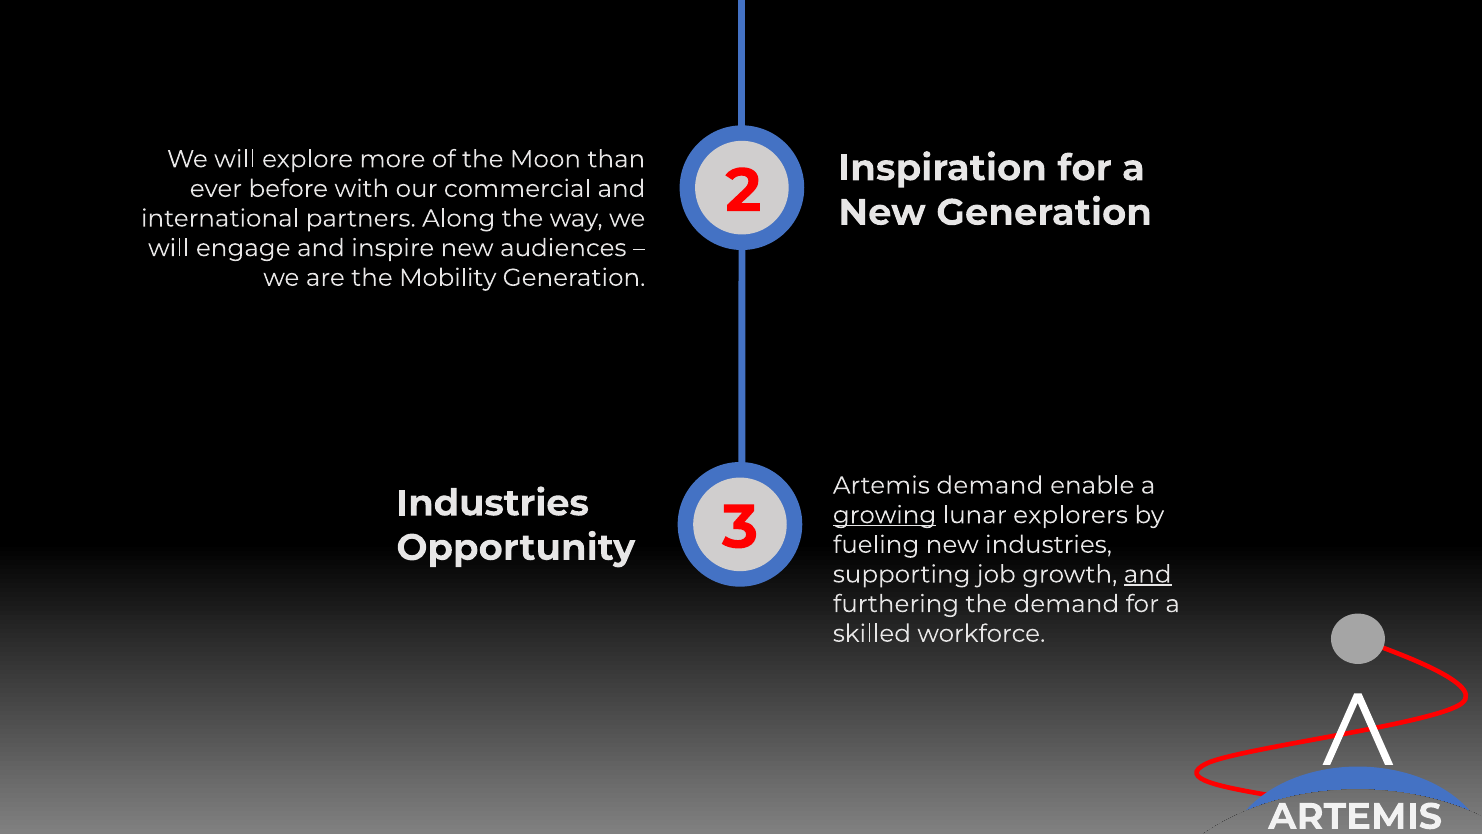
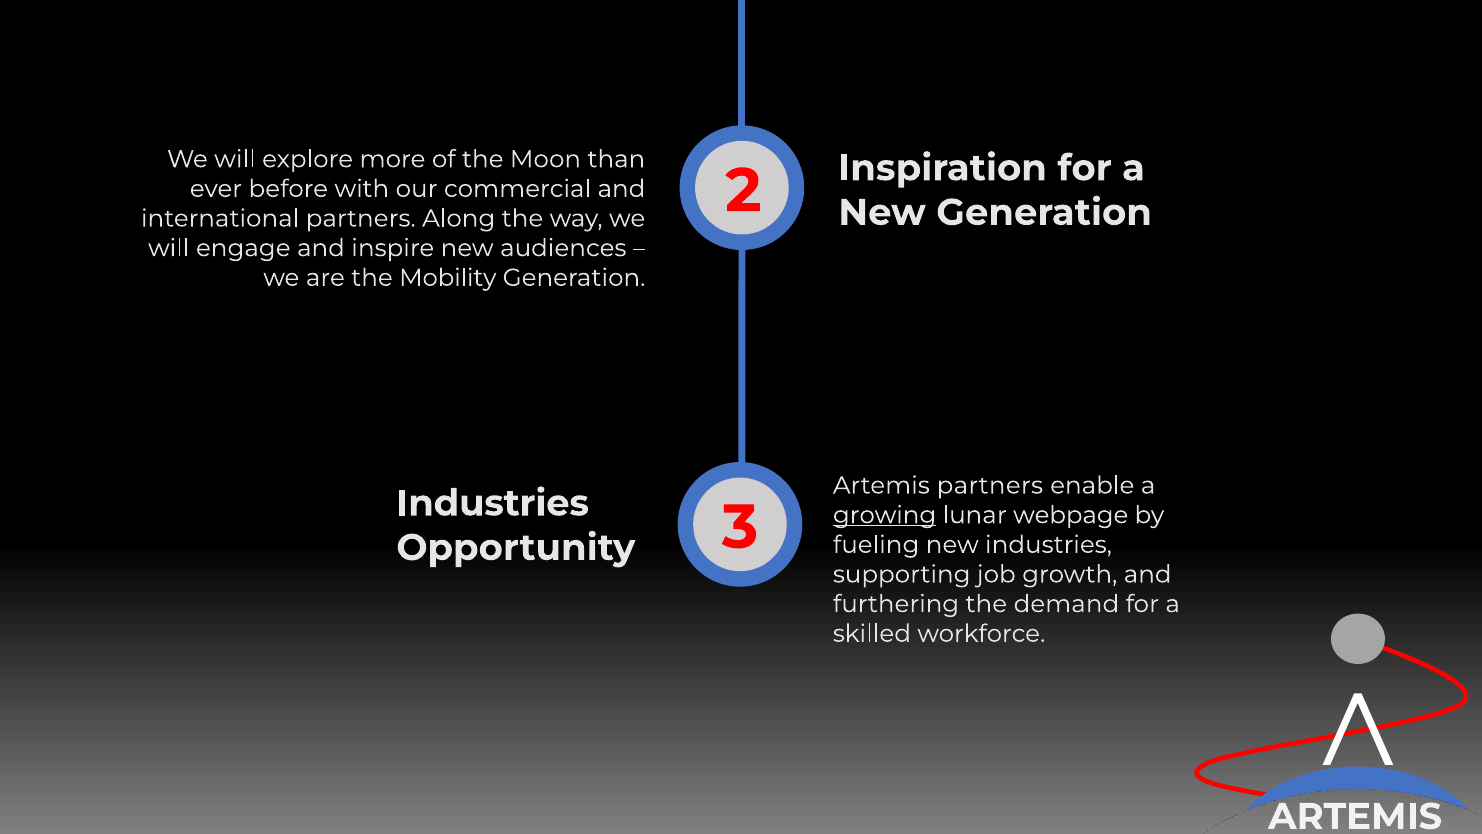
Artemis demand: demand -> partners (990, 485)
explorers: explorers -> webpage (1071, 515)
and underline: present -> none (1148, 574)
